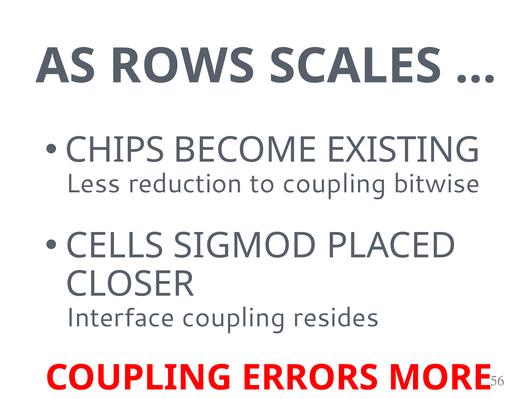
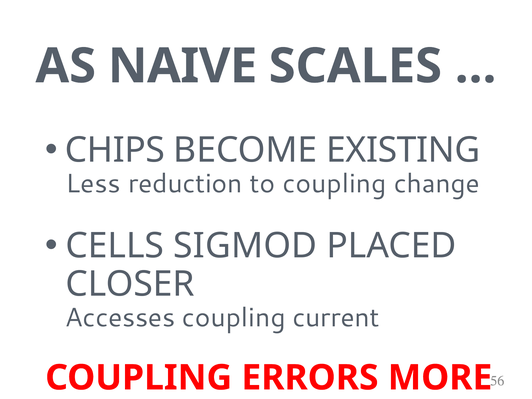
ROWS: ROWS -> NAIVE (183, 66)
bitwise: bitwise -> change (437, 184)
Interface: Interface -> Accesses (120, 318)
resides: resides -> current (336, 318)
